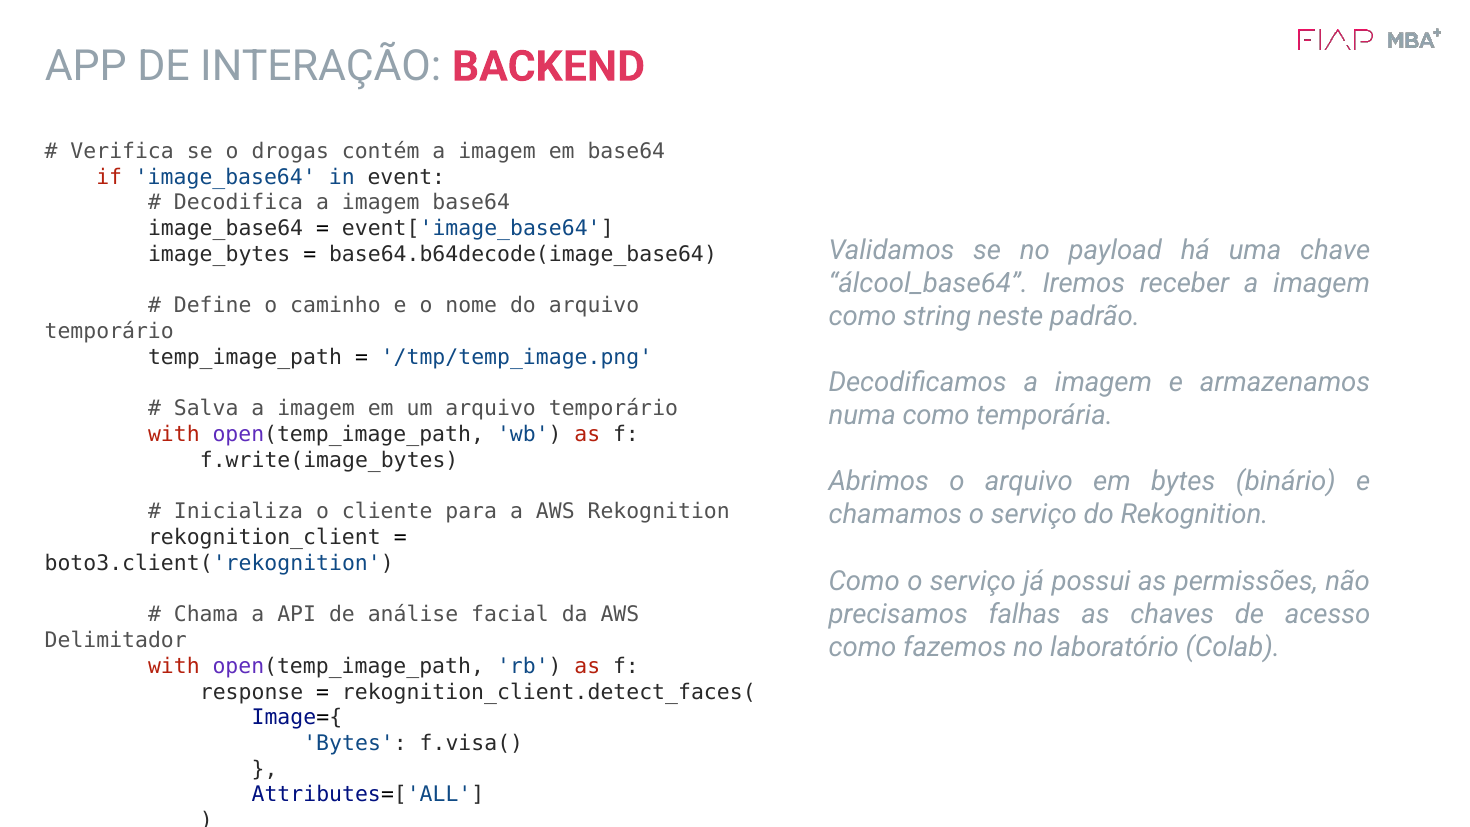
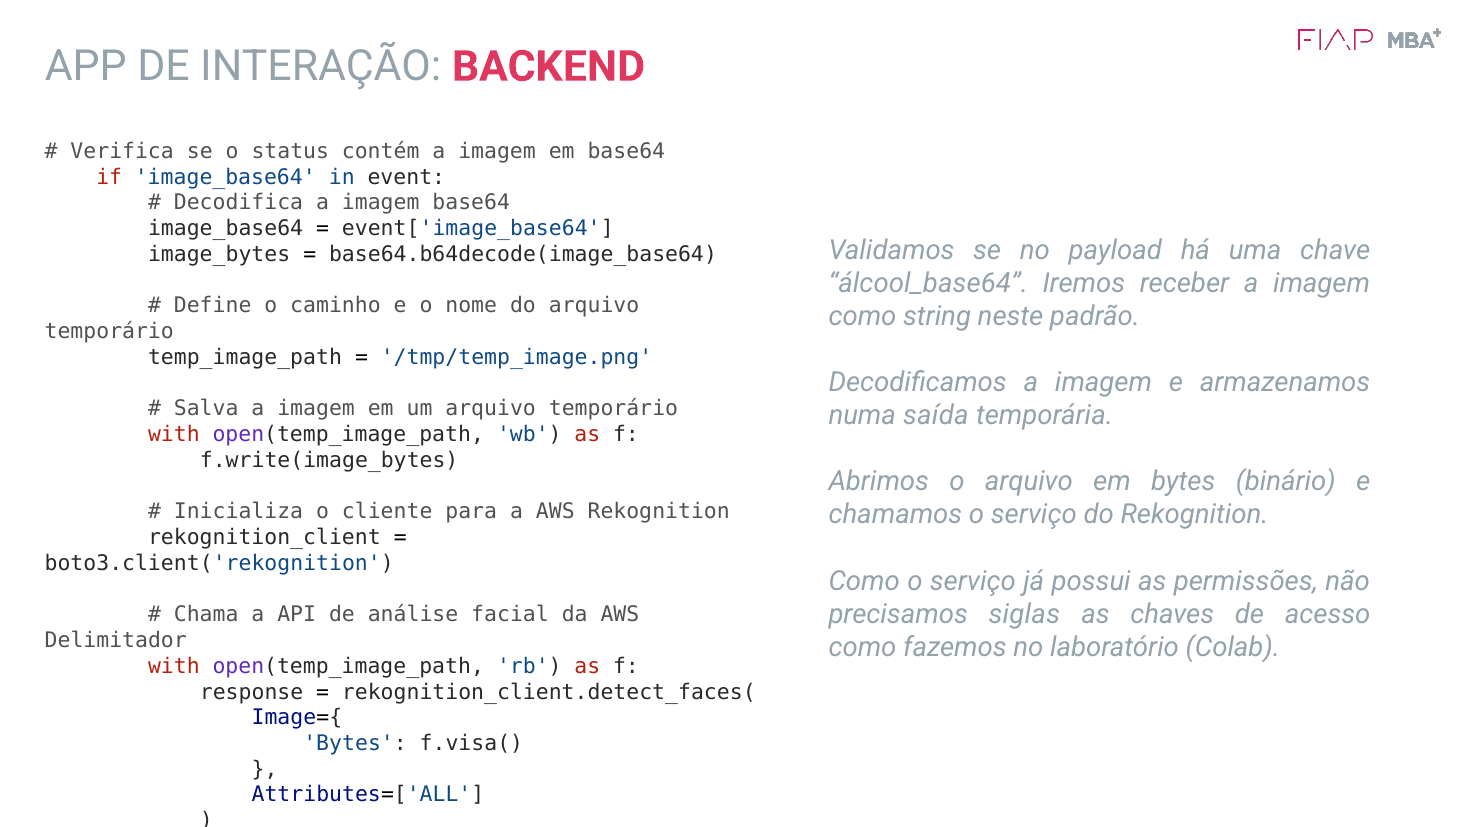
drogas: drogas -> status (290, 151)
numa como: como -> saída (936, 415)
falhas: falhas -> siglas (1024, 614)
